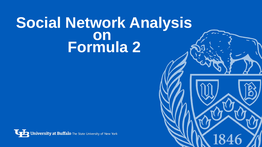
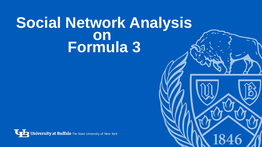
2: 2 -> 3 (136, 47)
